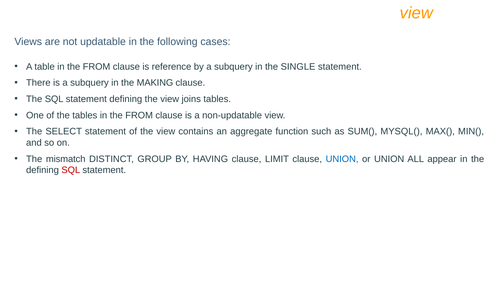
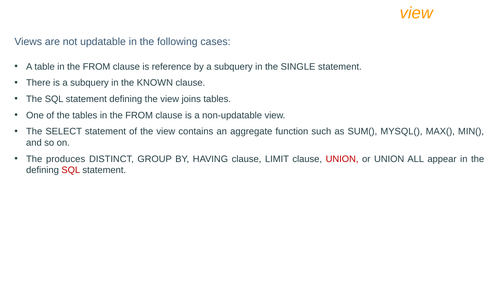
MAKING: MAKING -> KNOWN (155, 83)
mismatch: mismatch -> produces (66, 159)
UNION colour: blue -> red (342, 159)
